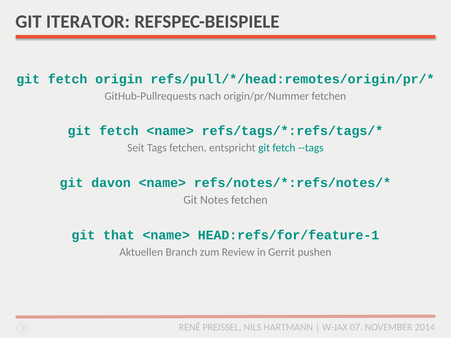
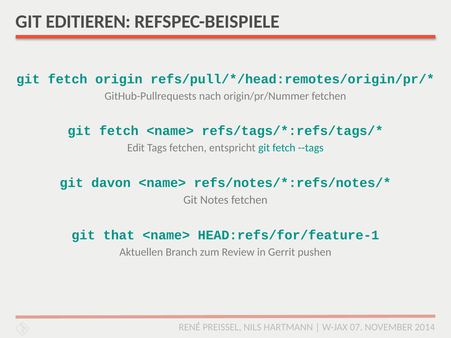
ITERATOR: ITERATOR -> EDITIEREN (88, 22)
Seit: Seit -> Edit (136, 148)
